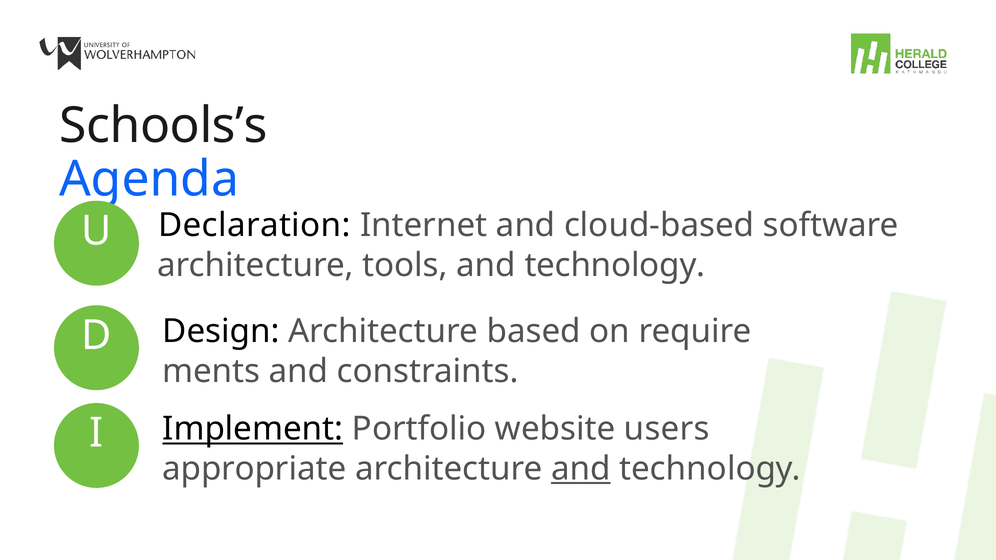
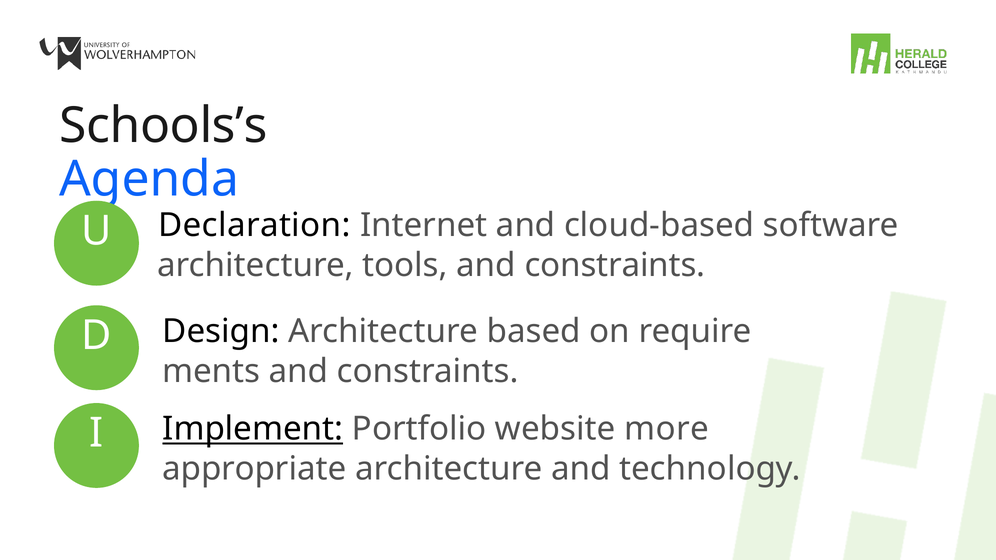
tools and technology: technology -> constraints (615, 265)
users: users -> more (667, 429)
and underline: present -> none (581, 469)
